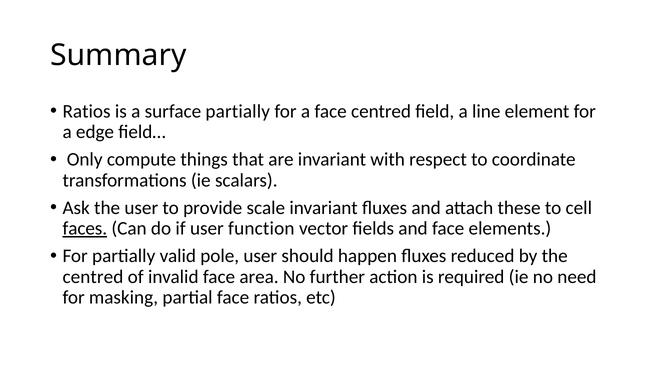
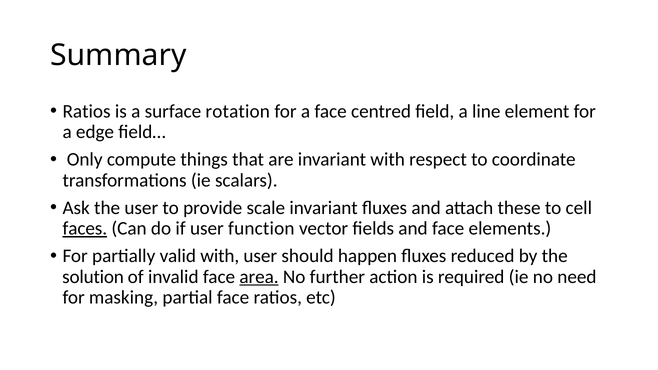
surface partially: partially -> rotation (238, 111)
valid pole: pole -> with (220, 256)
centred: centred -> solution (93, 277)
area underline: none -> present (259, 277)
